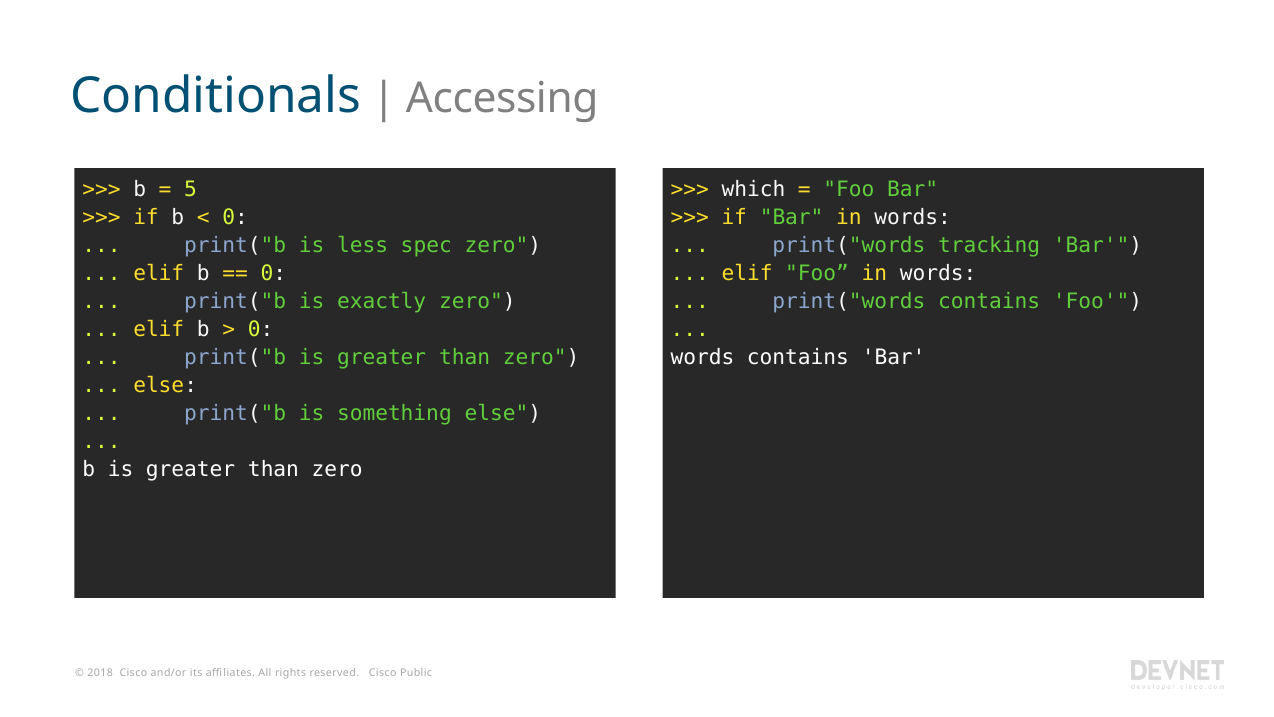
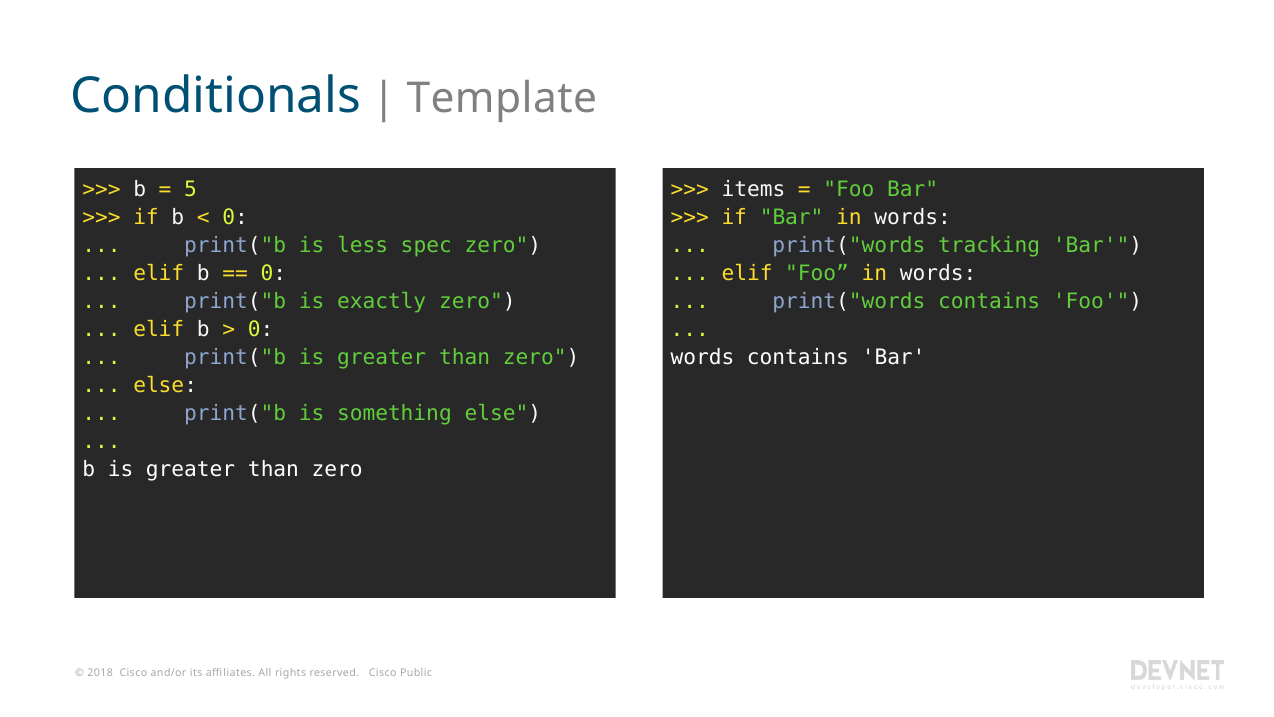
Accessing: Accessing -> Template (502, 99)
which: which -> items (753, 190)
